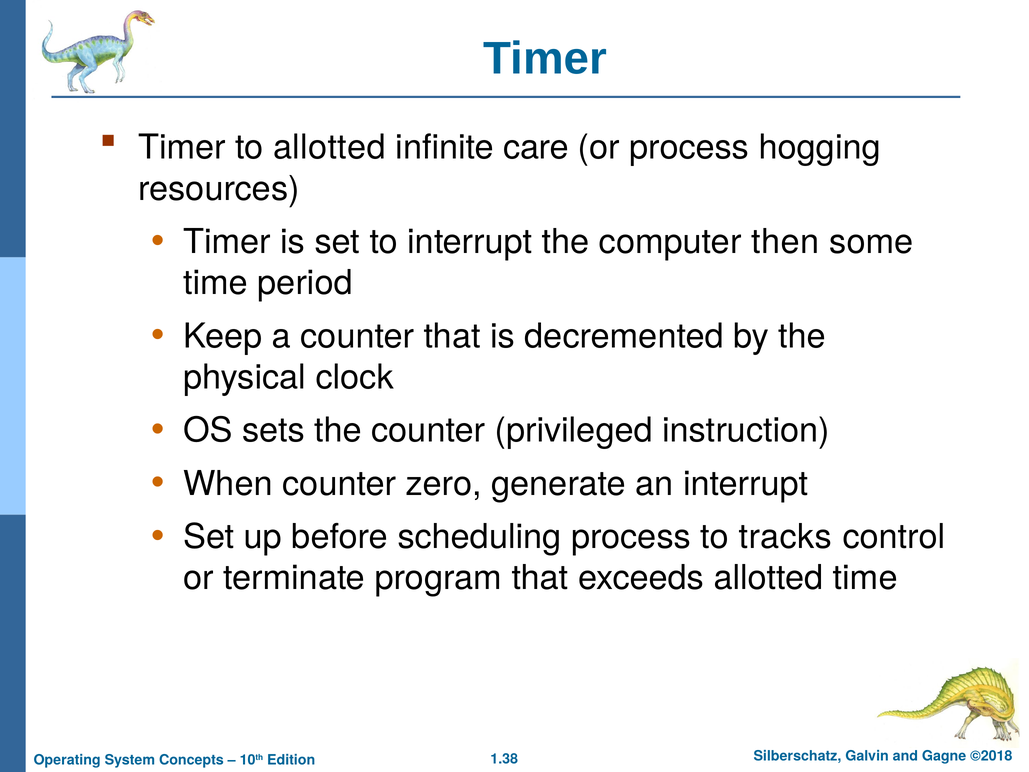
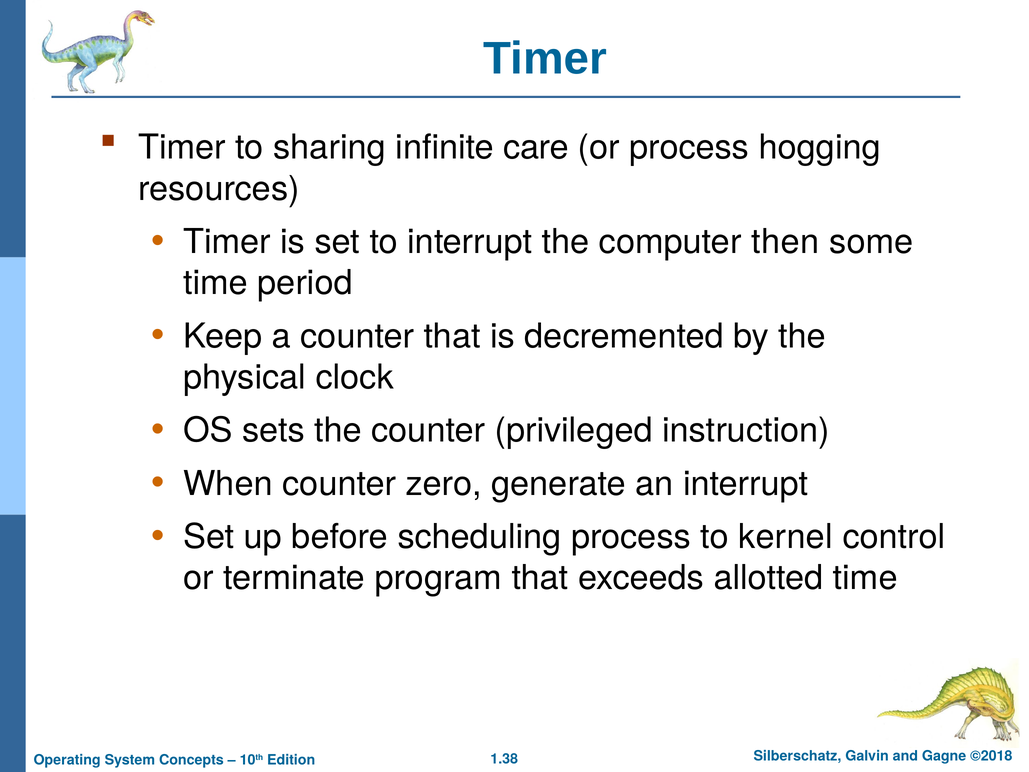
to allotted: allotted -> sharing (329, 147)
tracks: tracks -> kernel (786, 537)
